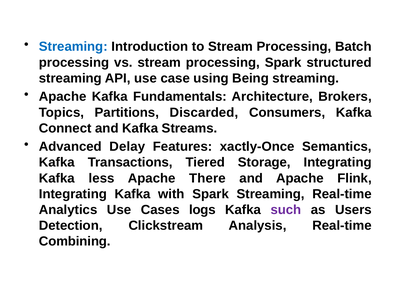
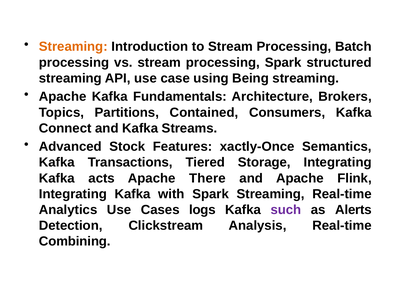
Streaming colour: blue -> orange (73, 47)
Discarded: Discarded -> Contained (204, 113)
Delay: Delay -> Stock (127, 147)
less: less -> acts (102, 178)
Users: Users -> Alerts (353, 210)
